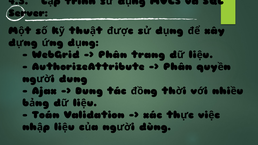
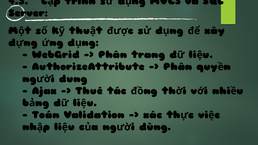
Dung: Dung -> Thuê (89, 91)
